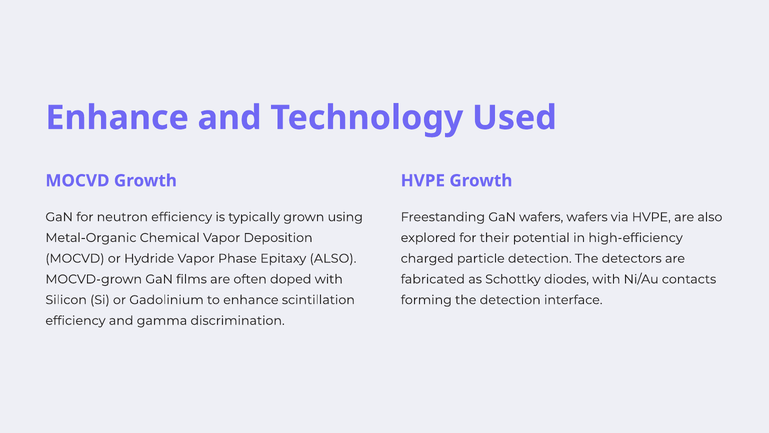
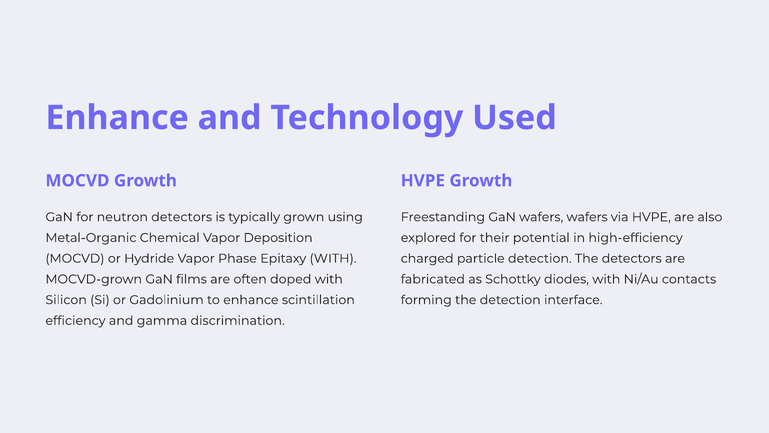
neutron efficiency: efficiency -> detectors (182, 217)
Epitaxy ALSO: ALSO -> WITH (333, 258)
